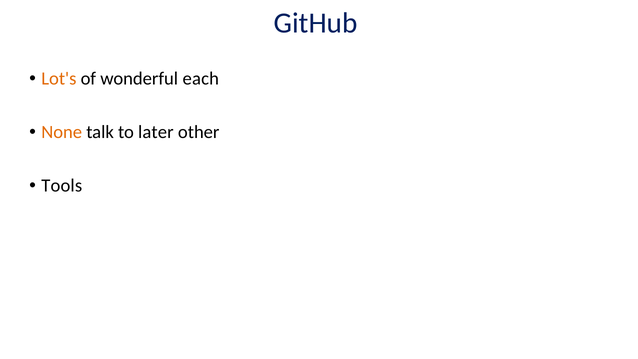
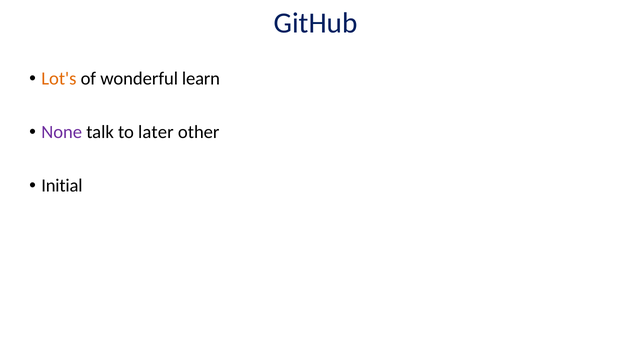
each: each -> learn (201, 79)
None colour: orange -> purple (62, 132)
Tools: Tools -> Initial (62, 186)
